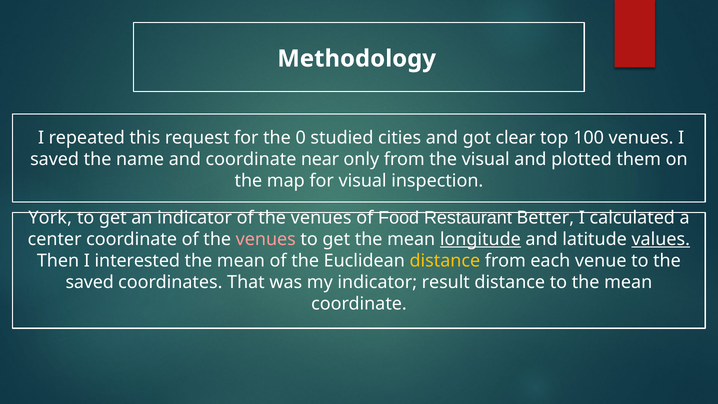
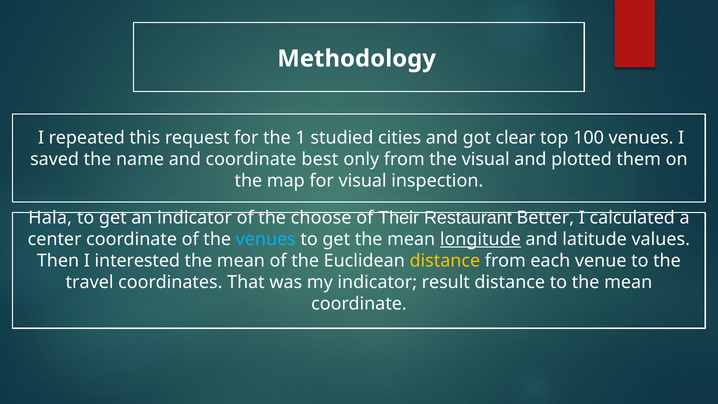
0: 0 -> 1 (301, 138)
near: near -> best (320, 159)
York: York -> Hala (50, 218)
indicator of the venues: venues -> choose (321, 218)
Food: Food -> Their (399, 218)
venues colour: pink -> light blue (266, 239)
values underline: present -> none (661, 239)
saved: saved -> travel (90, 282)
